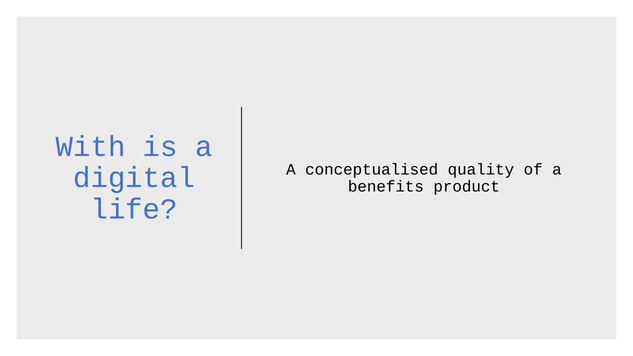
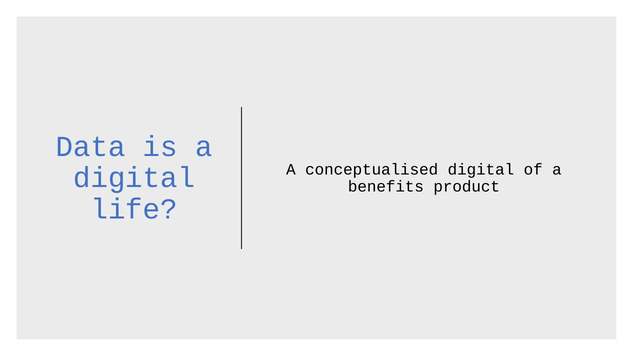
With: With -> Data (91, 146)
conceptualised quality: quality -> digital (481, 169)
